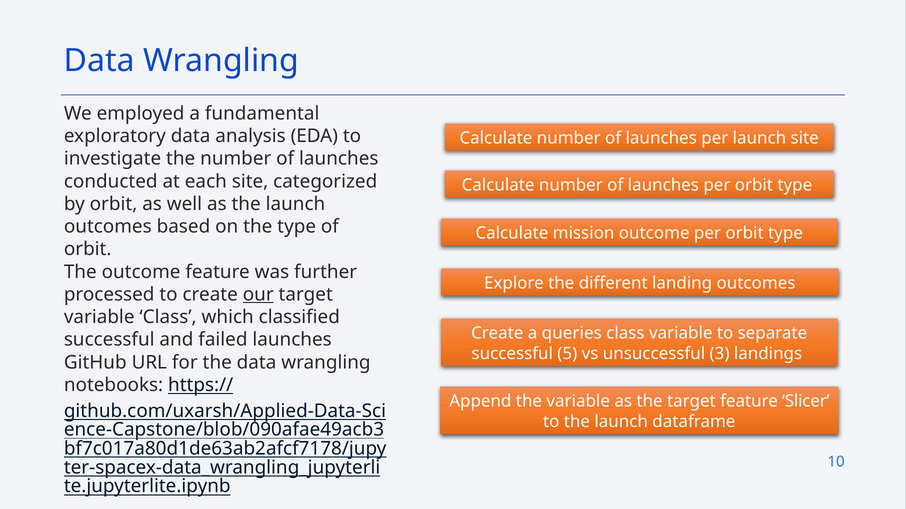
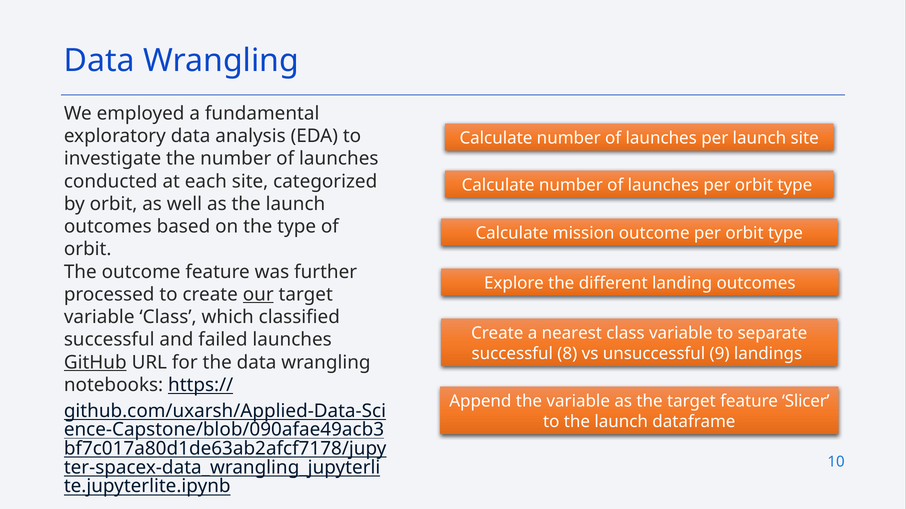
queries: queries -> nearest (572, 334)
5: 5 -> 8 (567, 354)
3: 3 -> 9 (720, 354)
GitHub underline: none -> present (95, 363)
